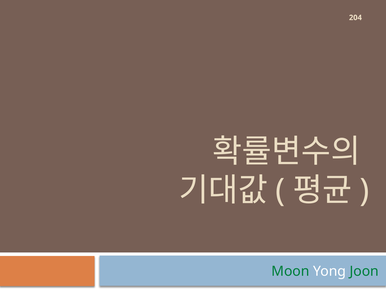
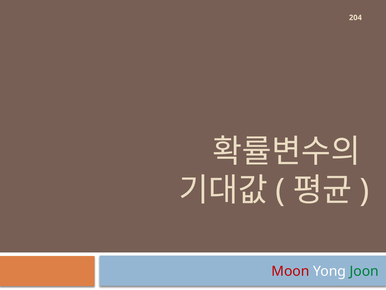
Moon colour: green -> red (290, 271)
